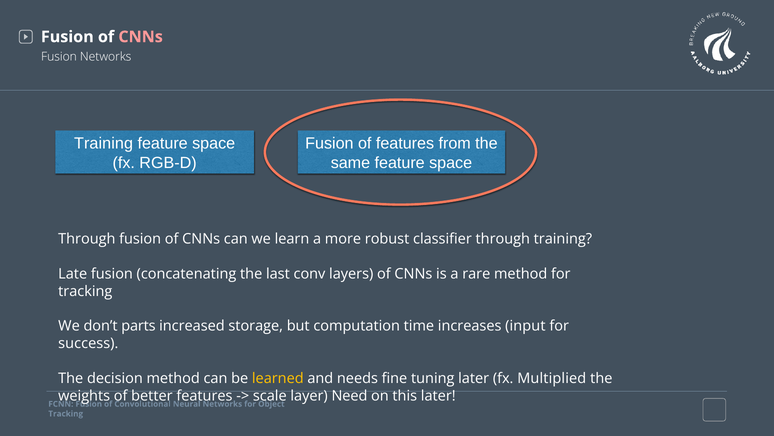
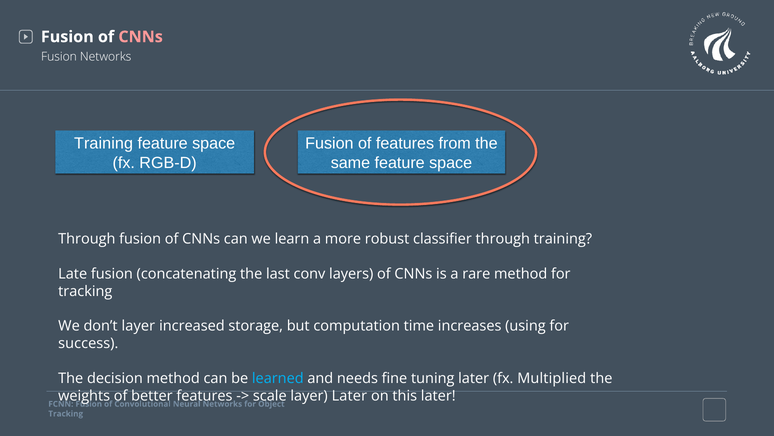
don’t parts: parts -> layer (138, 326)
input: input -> using (525, 326)
learned colour: yellow -> light blue (278, 378)
layer Need: Need -> Later (349, 395)
